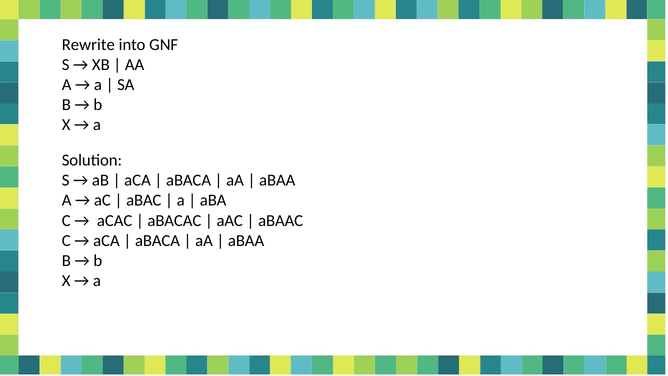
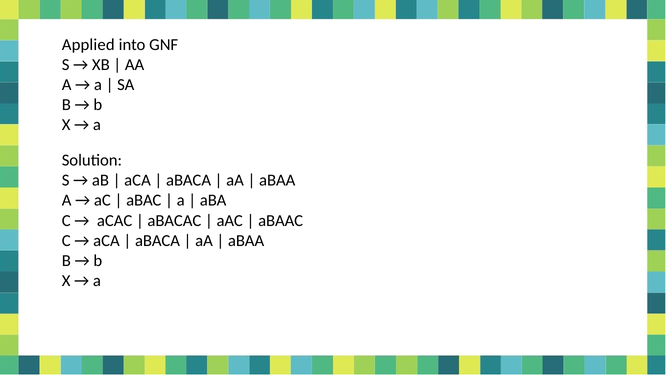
Rewrite: Rewrite -> Applied (88, 45)
